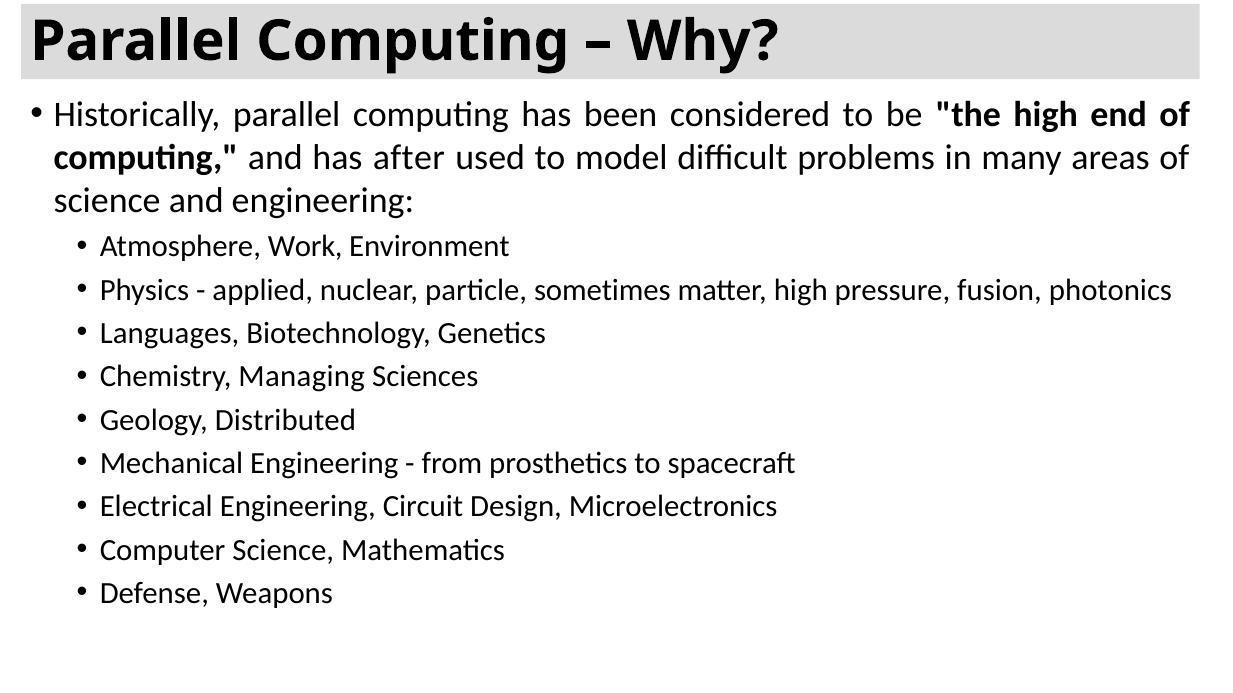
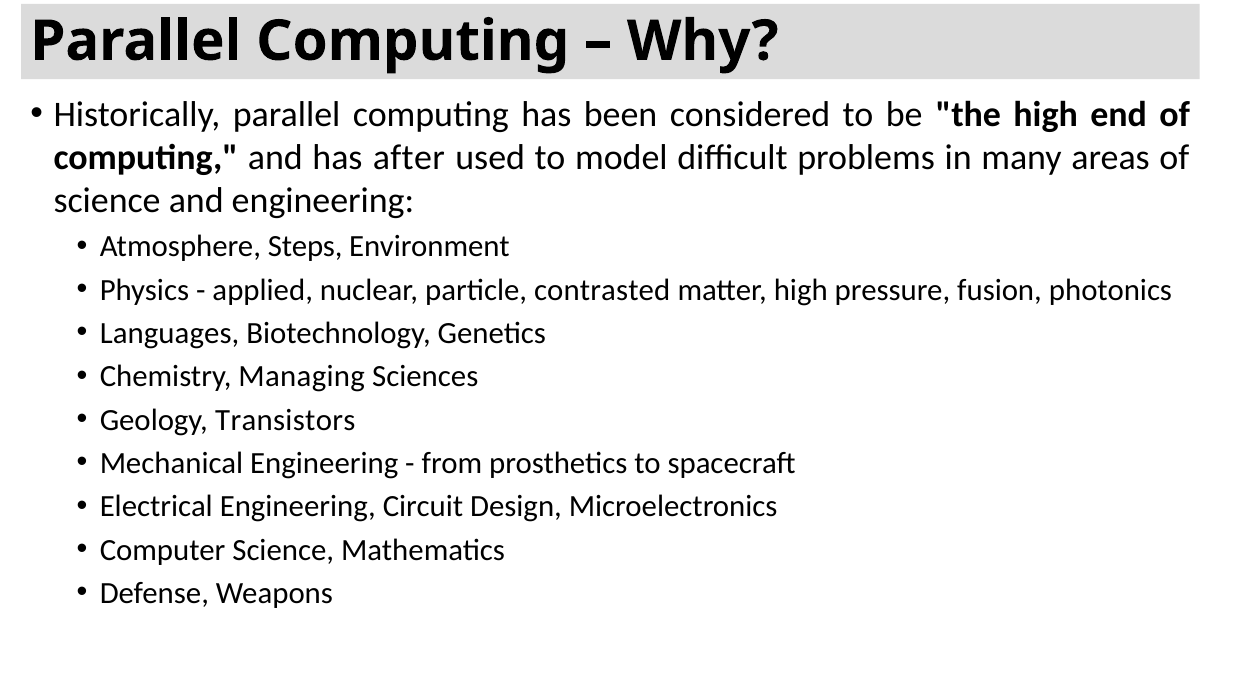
Work: Work -> Steps (305, 247)
sometimes: sometimes -> contrasted (602, 290)
Distributed: Distributed -> Transistors (285, 420)
